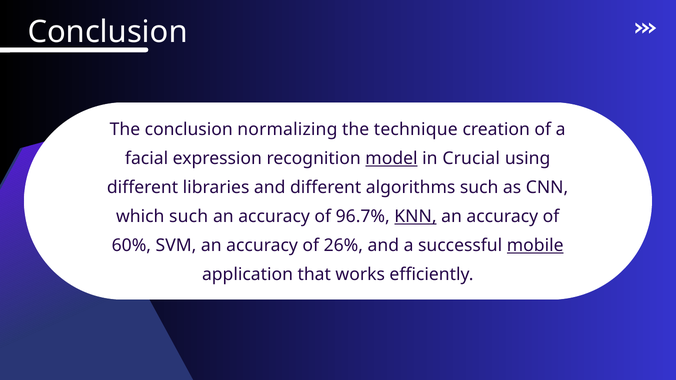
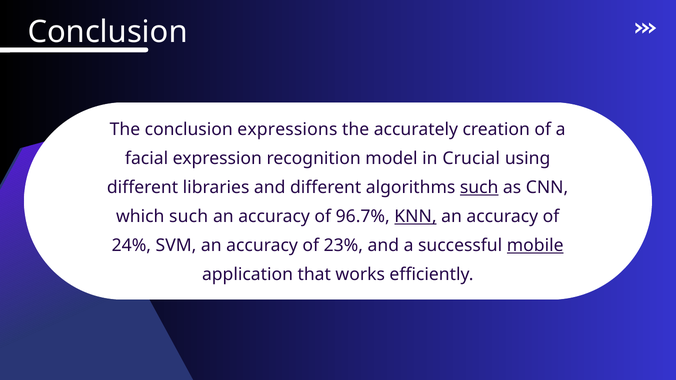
normalizing: normalizing -> expressions (287, 130)
technique: technique -> accurately (416, 130)
model underline: present -> none (392, 159)
such underline: none -> present (479, 188)
60%: 60% -> 24% (131, 246)
26%: 26% -> 23% (343, 246)
